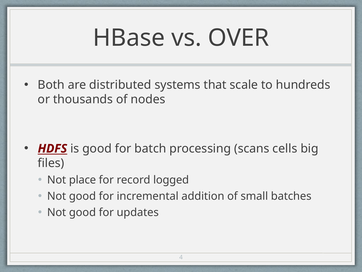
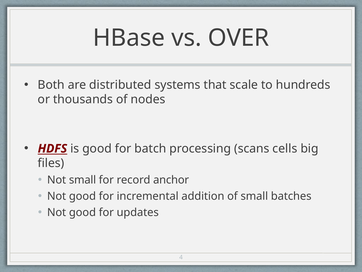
Not place: place -> small (83, 180)
logged: logged -> anchor (171, 180)
